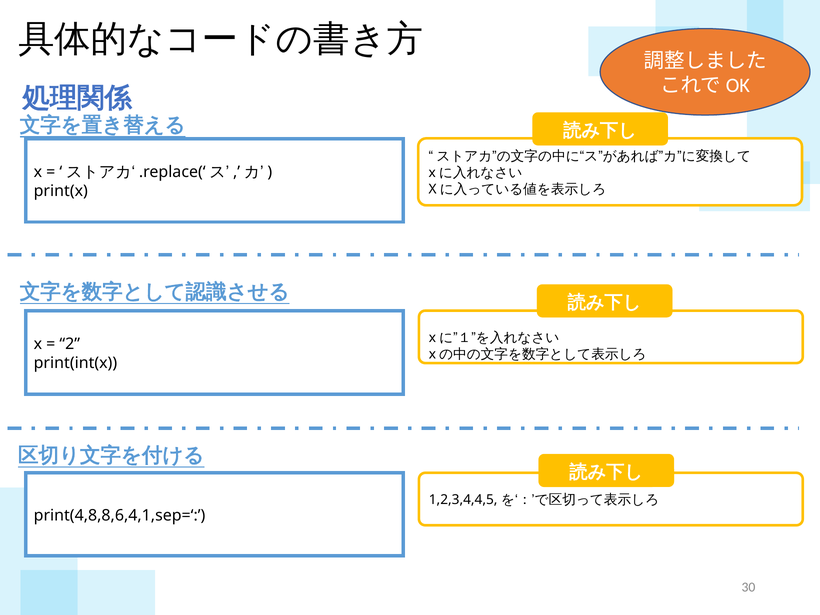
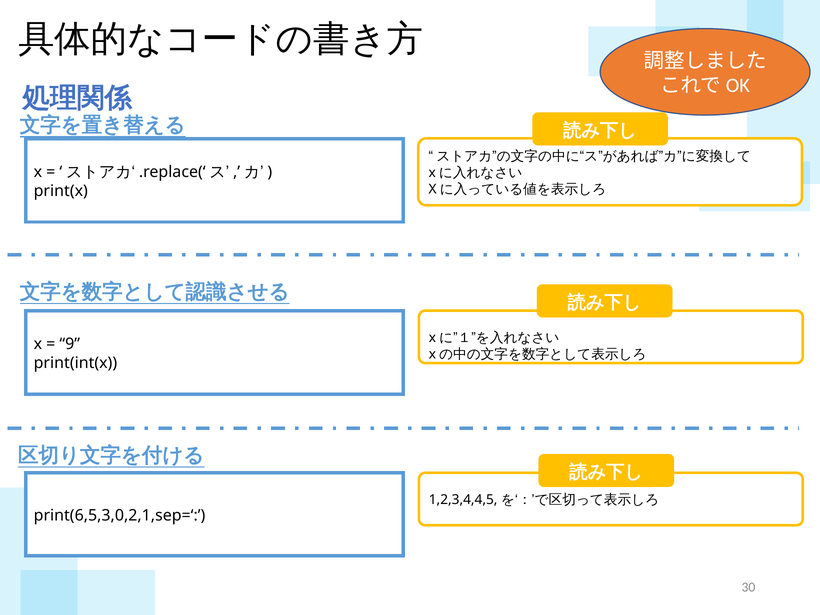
2: 2 -> 9 (70, 344)
print(4,8,8,6,4,1,sep=‘: print(4,8,8,6,4,1,sep=‘ -> print(6,5,3,0,2,1,sep=‘ (120, 515)
